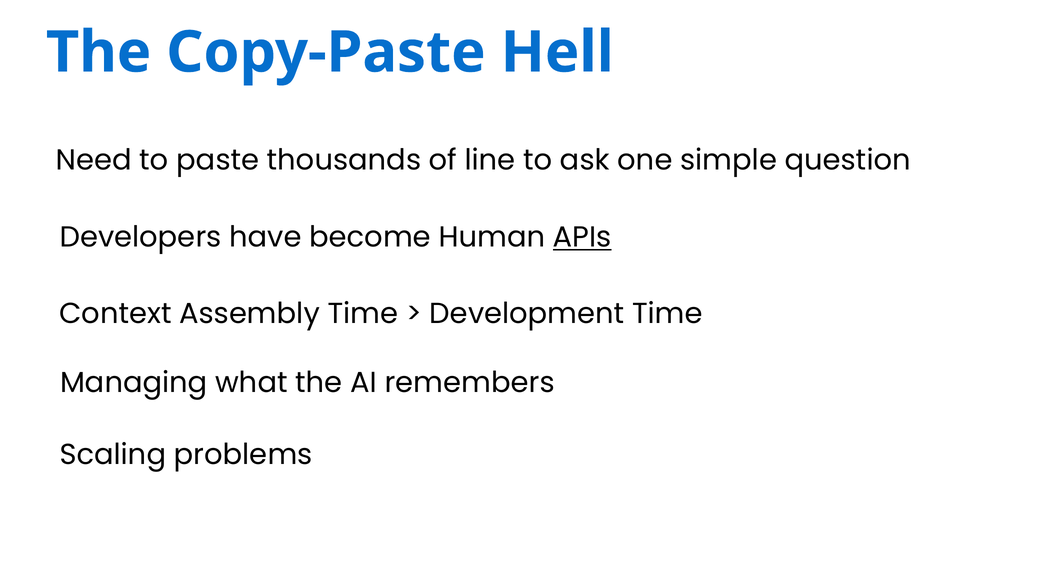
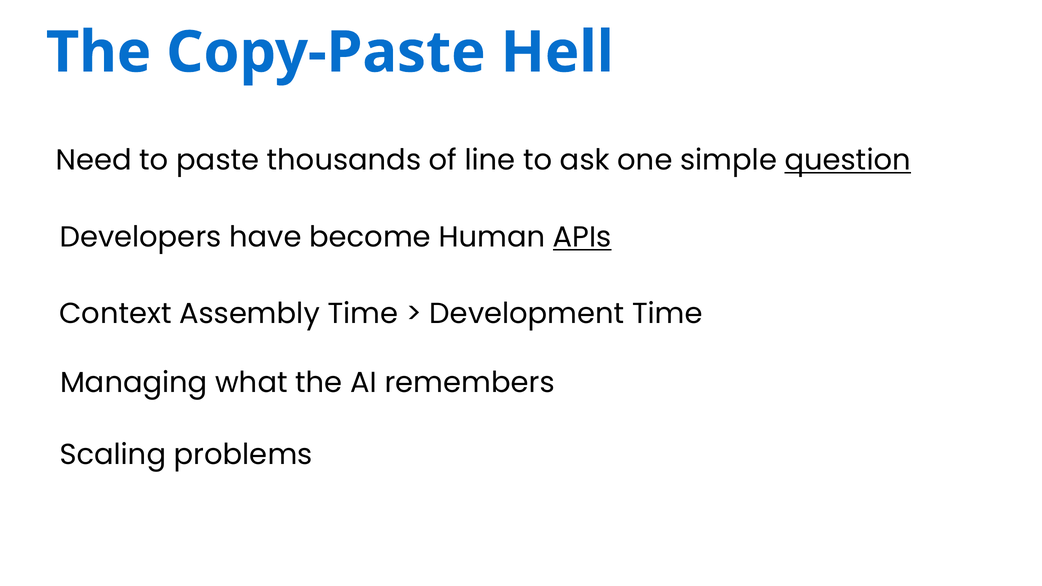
question underline: none -> present (848, 160)
